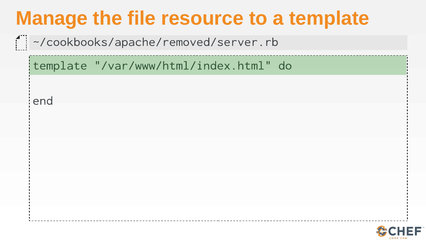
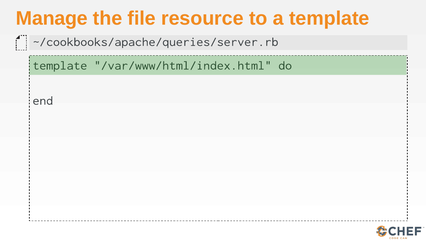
~/cookbooks/apache/removed/server.rb: ~/cookbooks/apache/removed/server.rb -> ~/cookbooks/apache/queries/server.rb (155, 42)
